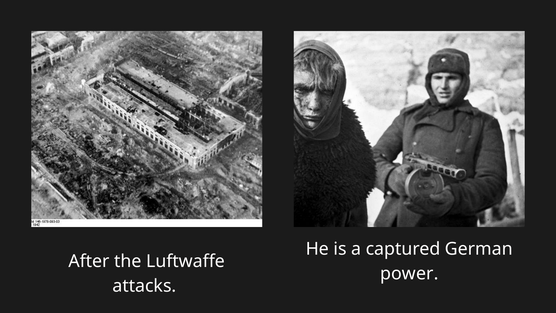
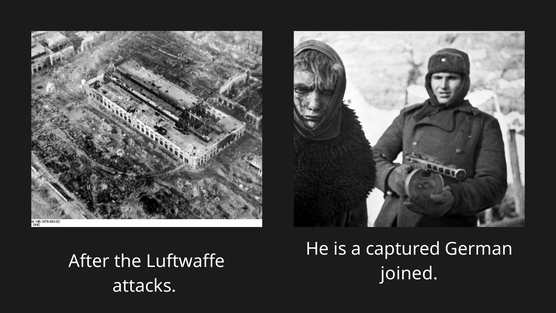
power: power -> joined (409, 273)
